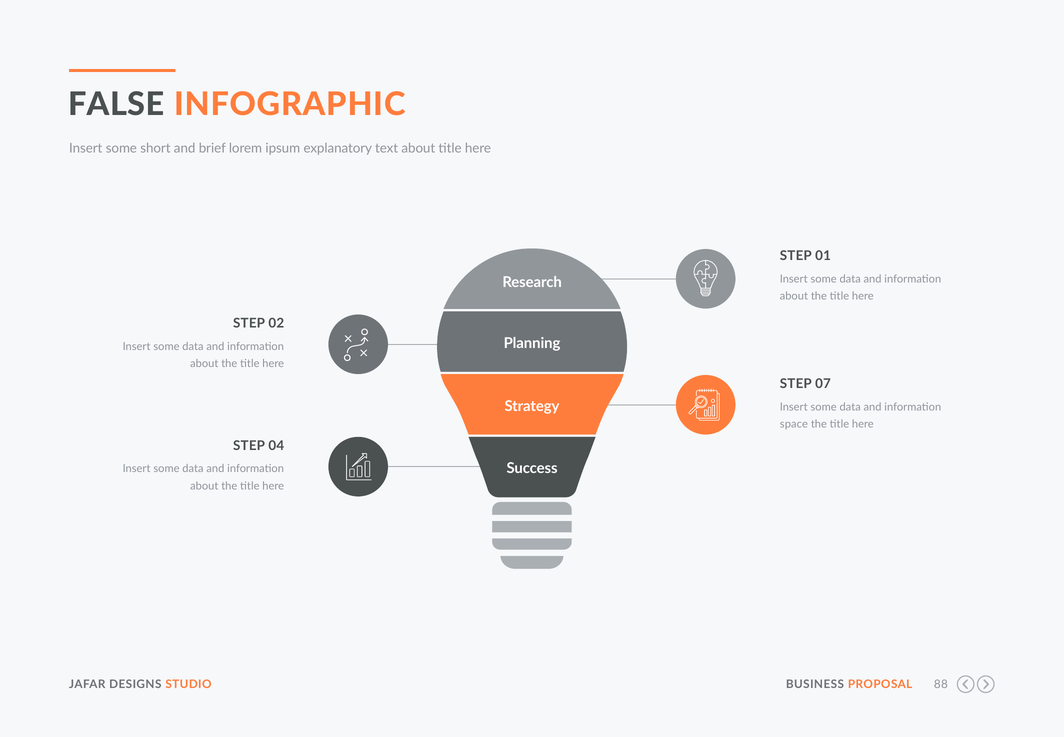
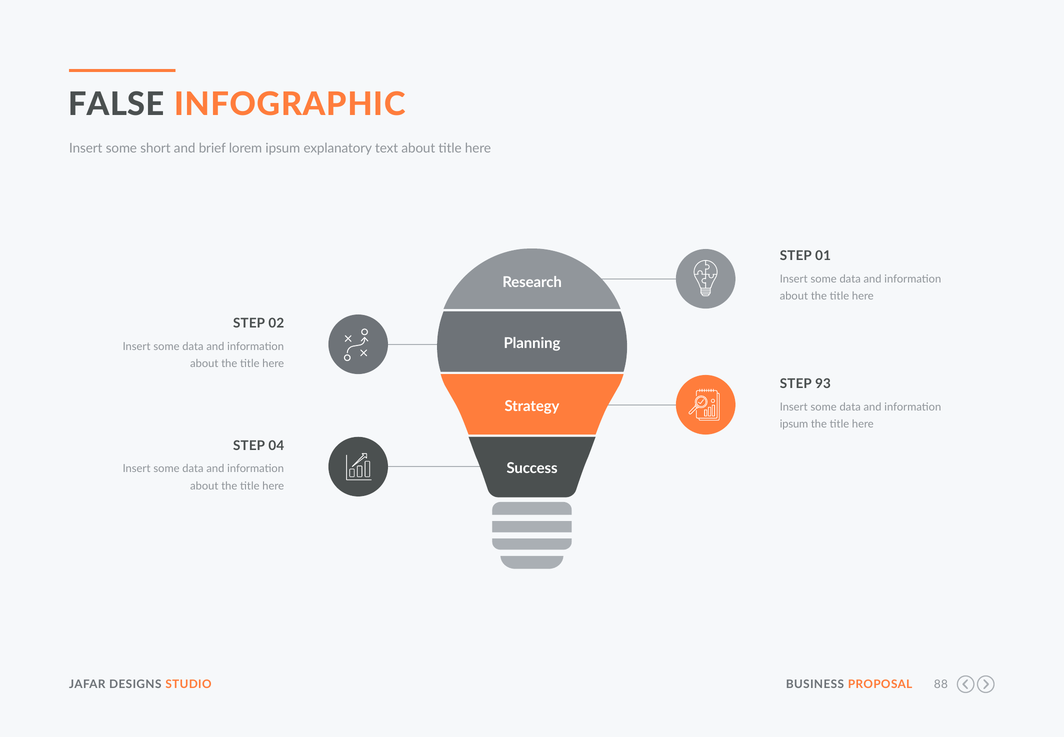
07: 07 -> 93 (823, 384)
space: space -> ipsum (794, 424)
